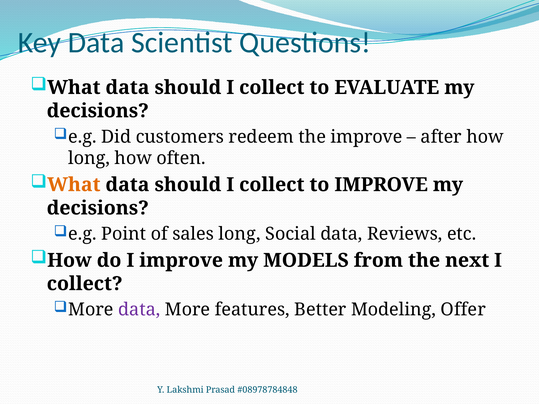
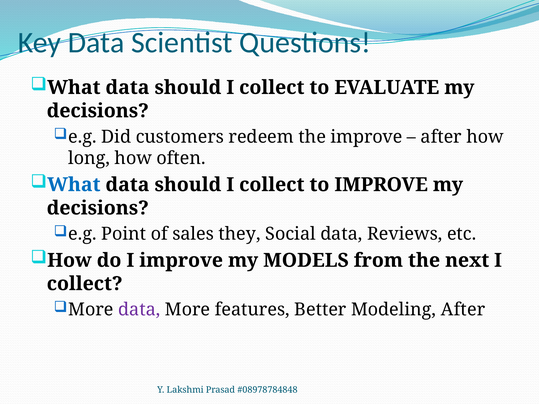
What colour: orange -> blue (74, 185)
sales long: long -> they (240, 234)
Modeling Offer: Offer -> After (463, 310)
